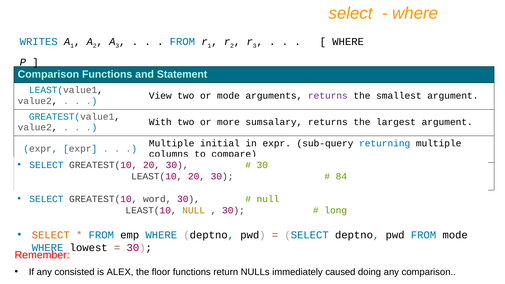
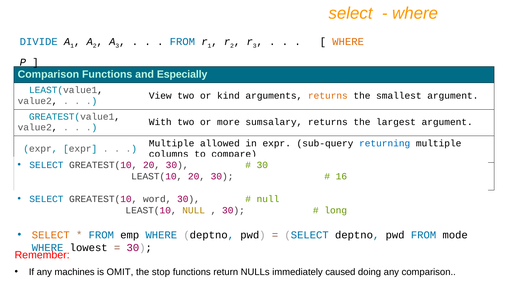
WRITES: WRITES -> DIVIDE (39, 42)
WHERE colour: black -> orange (348, 42)
Statement: Statement -> Especially (182, 74)
or mode: mode -> kind (228, 96)
returns colour: purple -> orange (328, 96)
initial: initial -> allowed (220, 143)
84: 84 -> 16 (341, 176)
consisted: consisted -> machines (75, 272)
ALEX: ALEX -> OMIT (120, 272)
floor: floor -> stop (161, 272)
